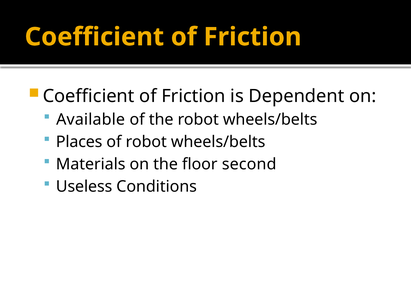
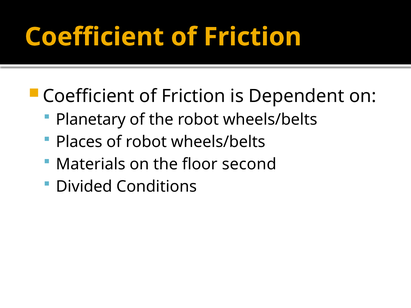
Available: Available -> Planetary (91, 120)
Useless: Useless -> Divided (84, 187)
